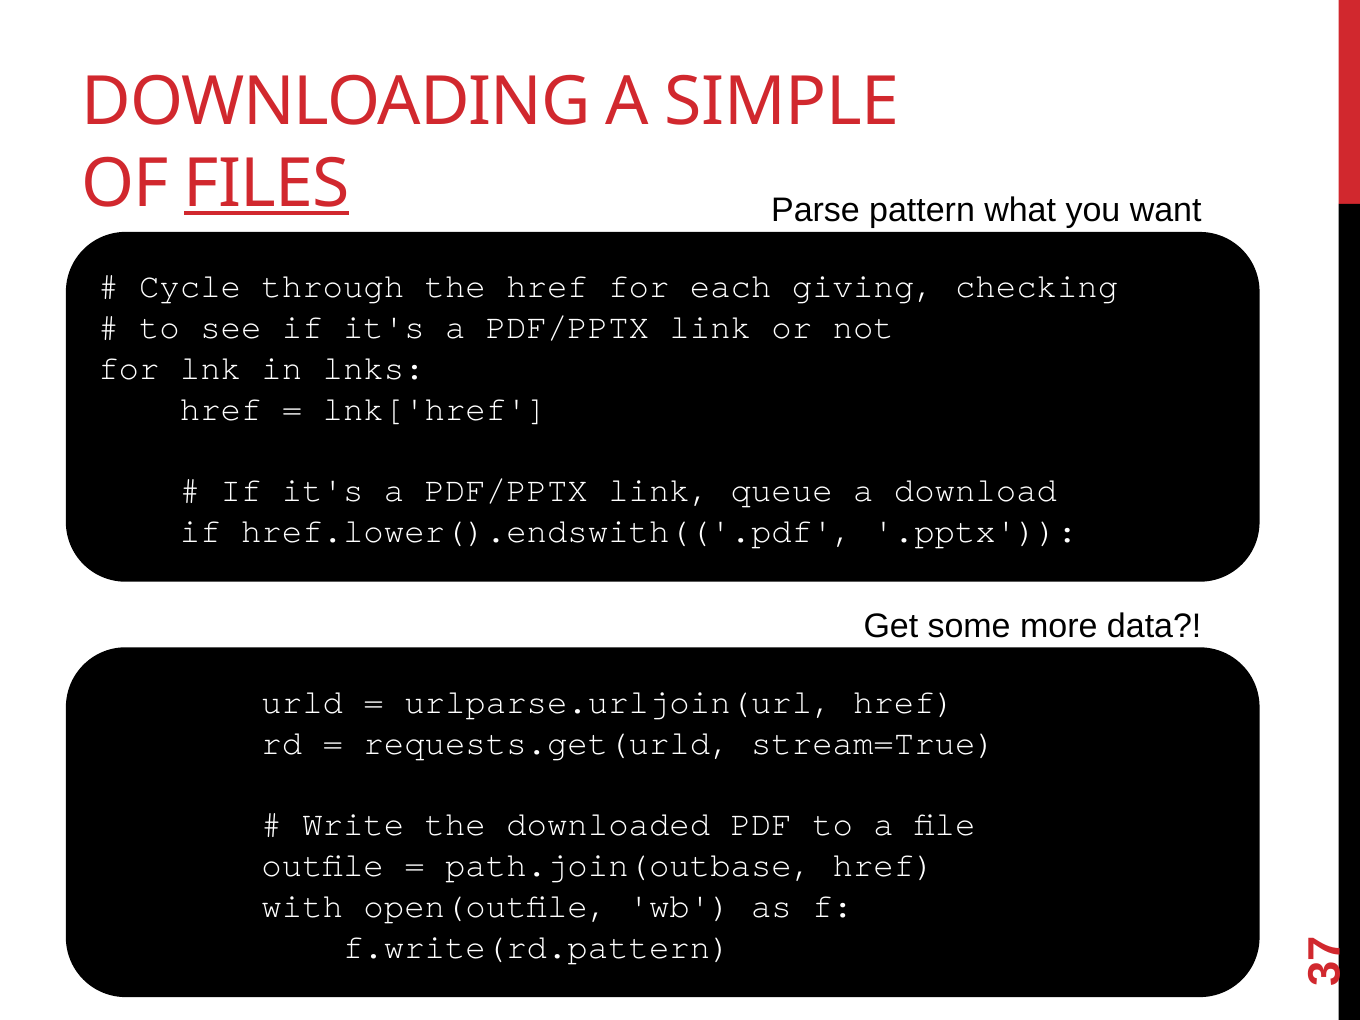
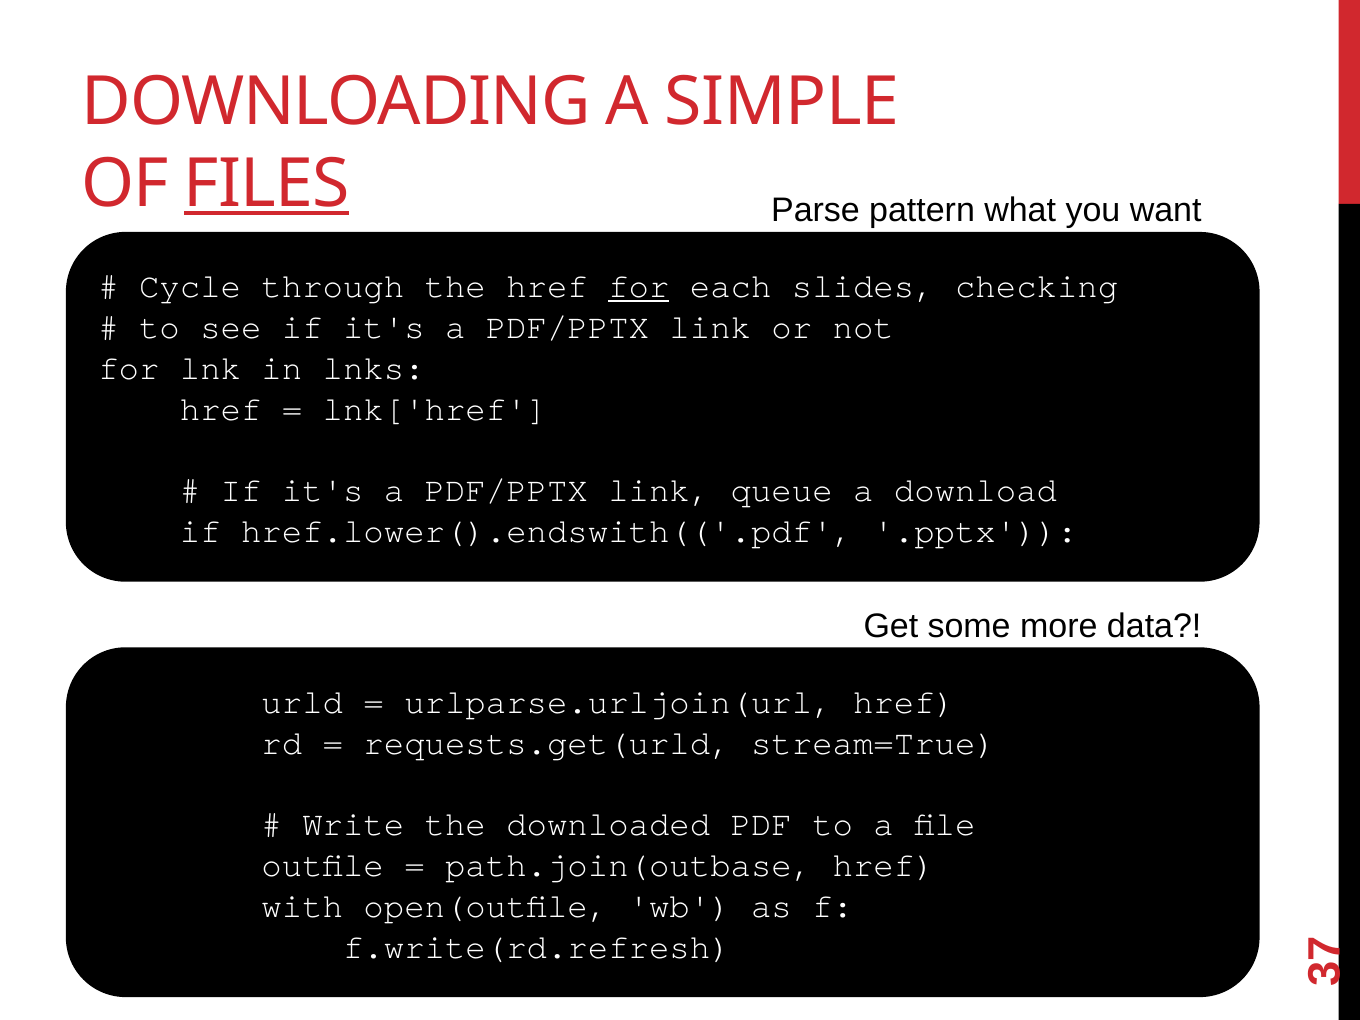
for underline: none -> present (639, 287)
giving: giving -> slides (863, 287)
f.write(rd.pattern: f.write(rd.pattern -> f.write(rd.refresh (537, 947)
